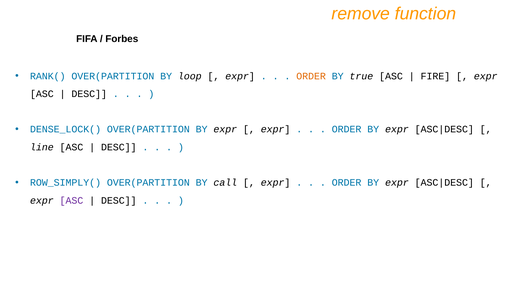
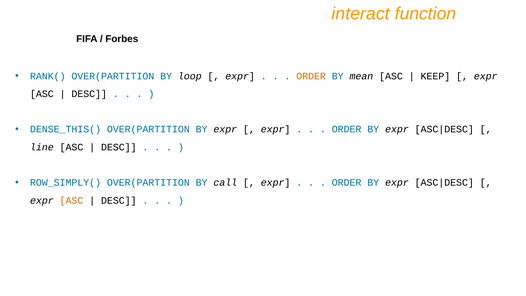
remove: remove -> interact (361, 14)
true: true -> mean (361, 76)
FIRE: FIRE -> KEEP (435, 76)
DENSE_LOCK(: DENSE_LOCK( -> DENSE_THIS( (66, 129)
ASC colour: purple -> orange (71, 200)
